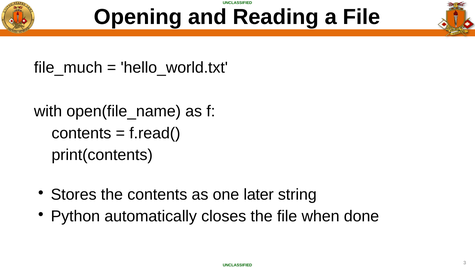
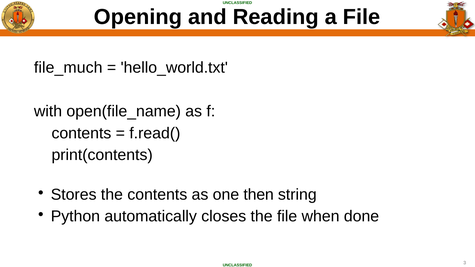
later: later -> then (259, 195)
